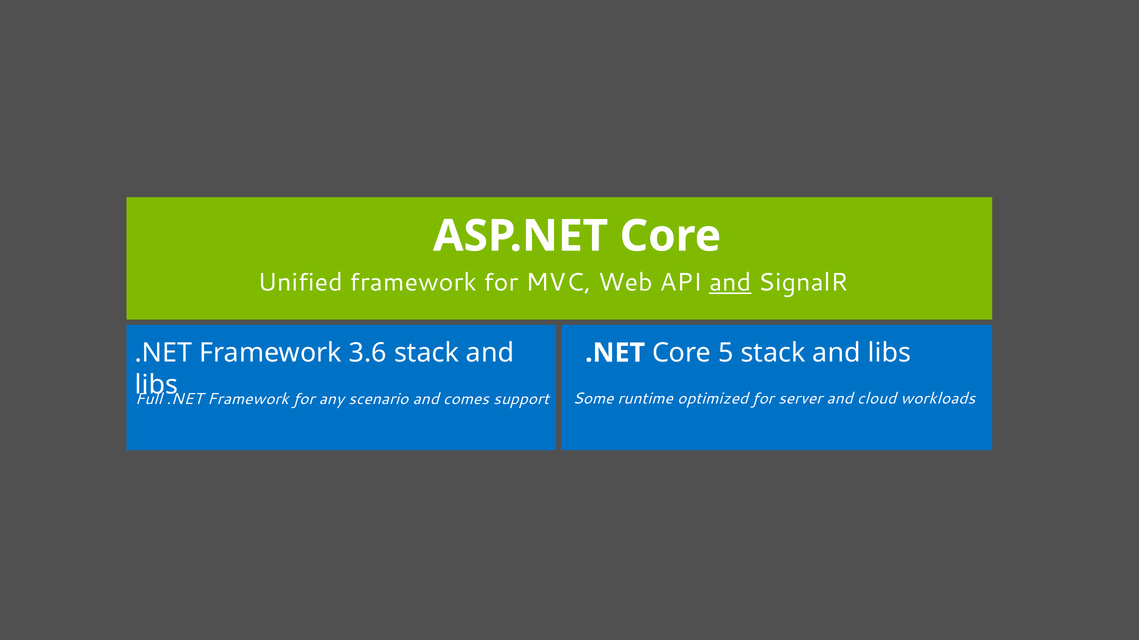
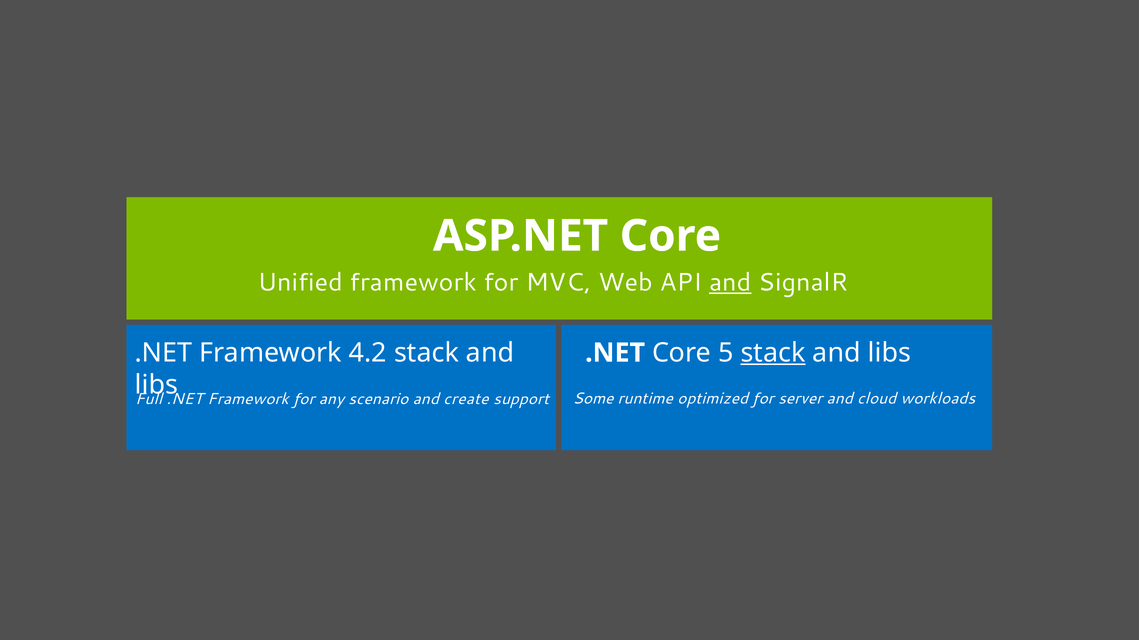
3.6: 3.6 -> 4.2 (368, 353)
stack underline: none -> present (773, 353)
comes: comes -> create (466, 399)
